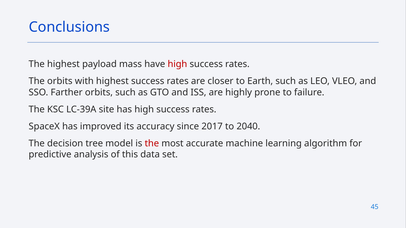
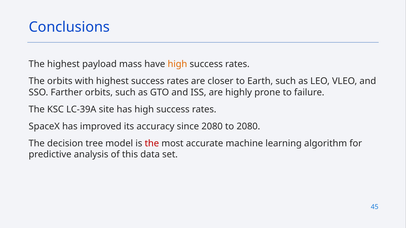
high colour: red -> orange (177, 64)
since 2017: 2017 -> 2080 (212, 127)
to 2040: 2040 -> 2080 (248, 127)
